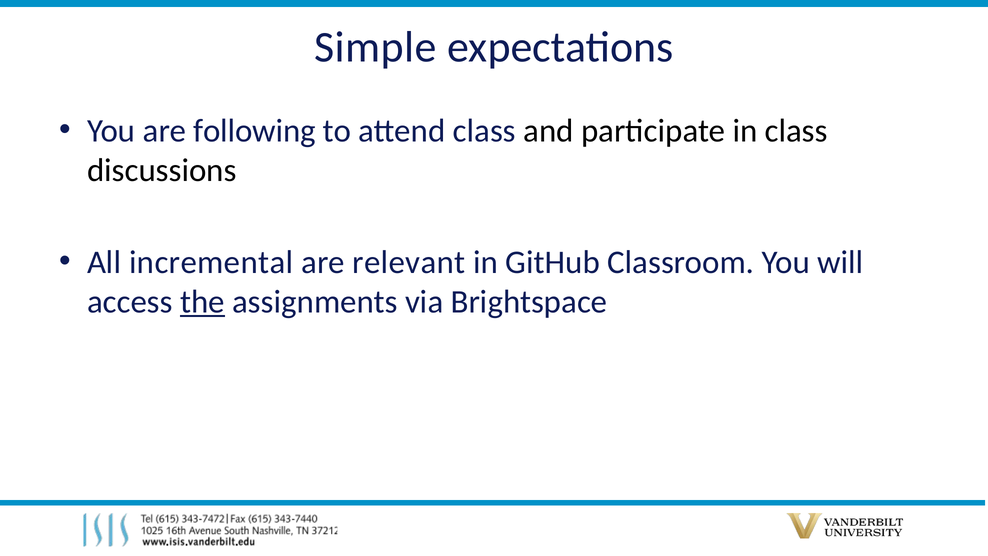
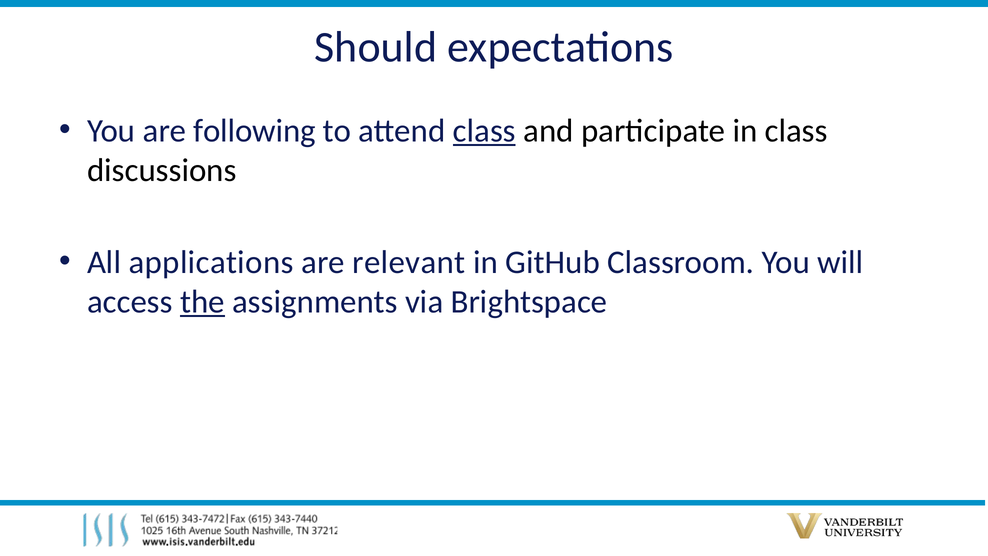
Simple: Simple -> Should (376, 47)
class underline: none -> present (484, 131)
incremental: incremental -> applications (211, 262)
